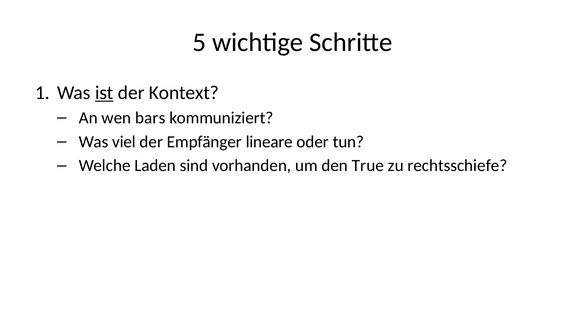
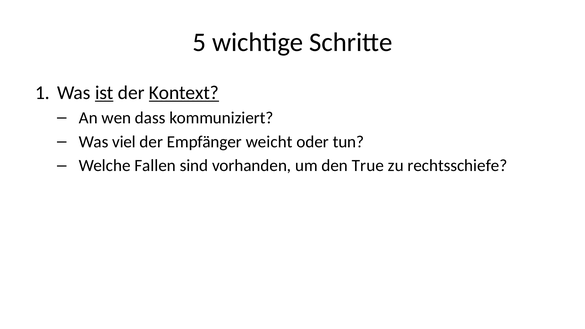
Kontext underline: none -> present (184, 93)
bars: bars -> dass (150, 118)
lineare: lineare -> weicht (269, 142)
Laden: Laden -> Fallen (155, 166)
